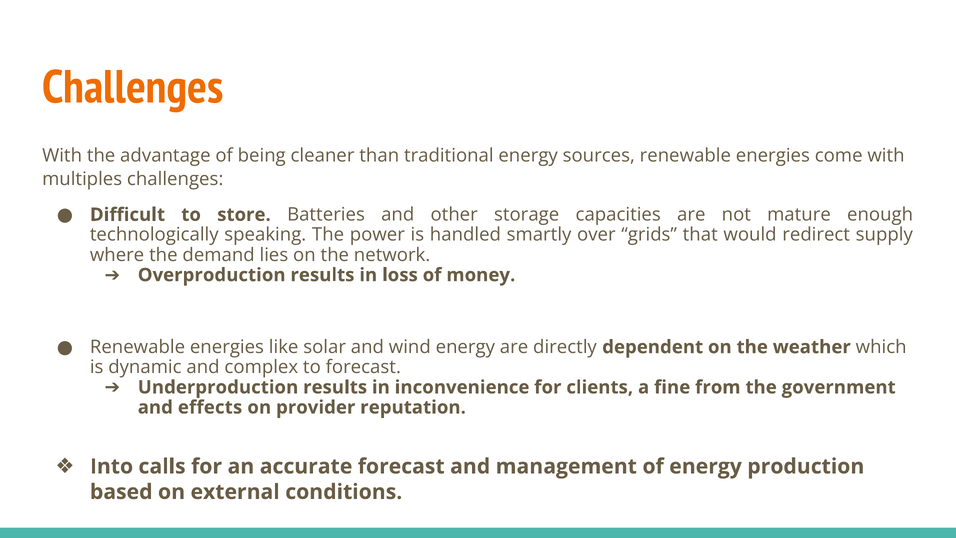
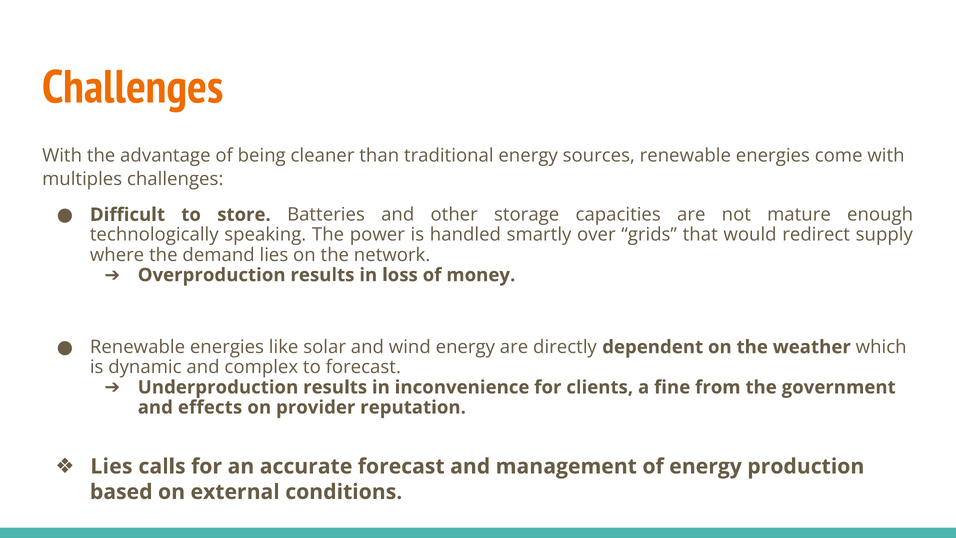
Into: Into -> Lies (111, 466)
